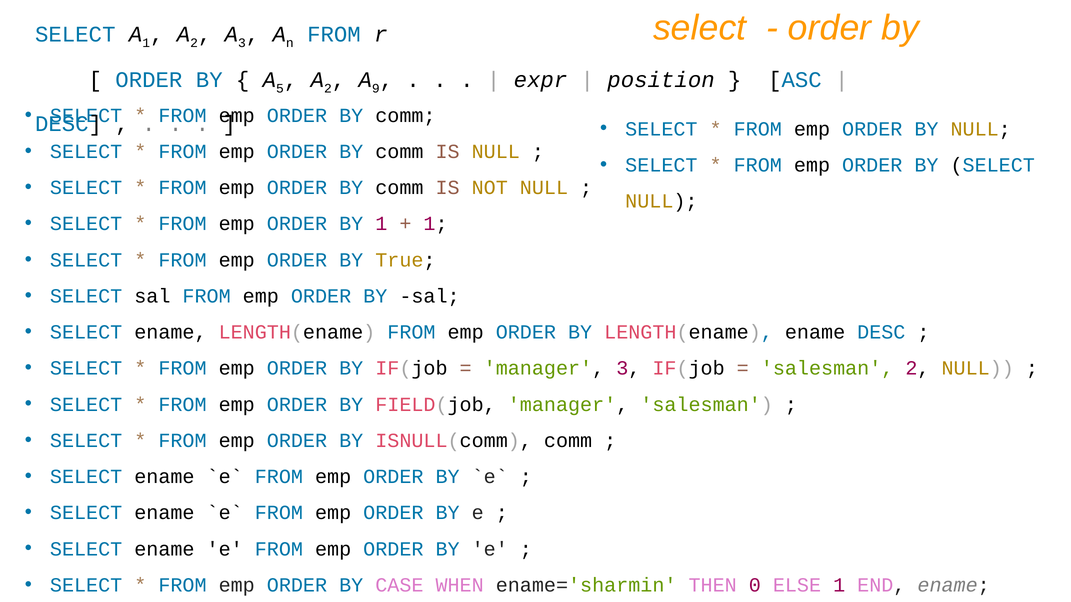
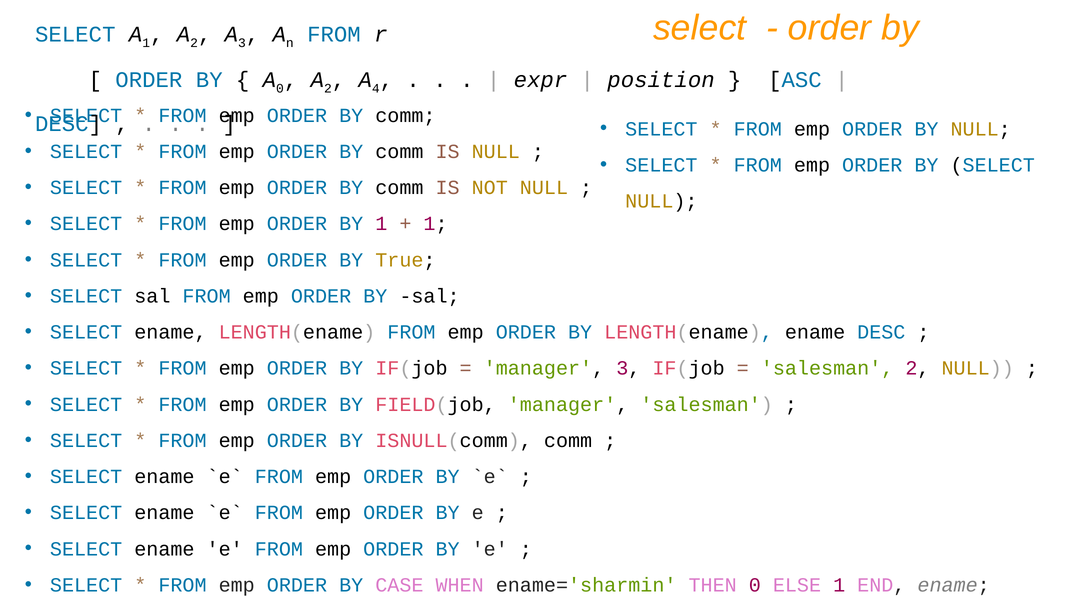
5: 5 -> 0 (280, 89)
9: 9 -> 4 (376, 89)
